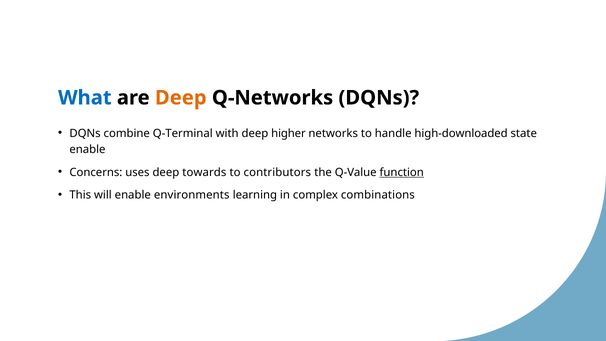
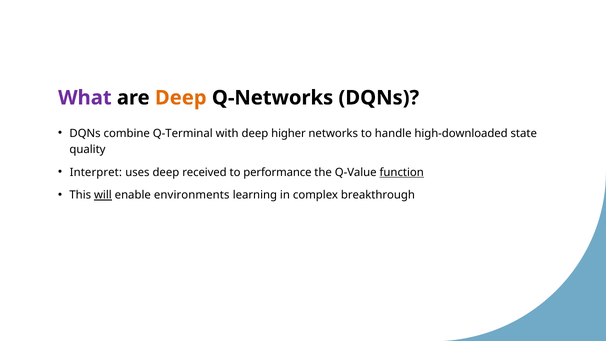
What colour: blue -> purple (85, 98)
enable: enable -> quality (87, 150)
Concerns: Concerns -> Interpret (96, 172)
towards: towards -> received (204, 172)
contributors: contributors -> performance (277, 172)
will underline: none -> present (103, 195)
combinations: combinations -> breakthrough (378, 195)
